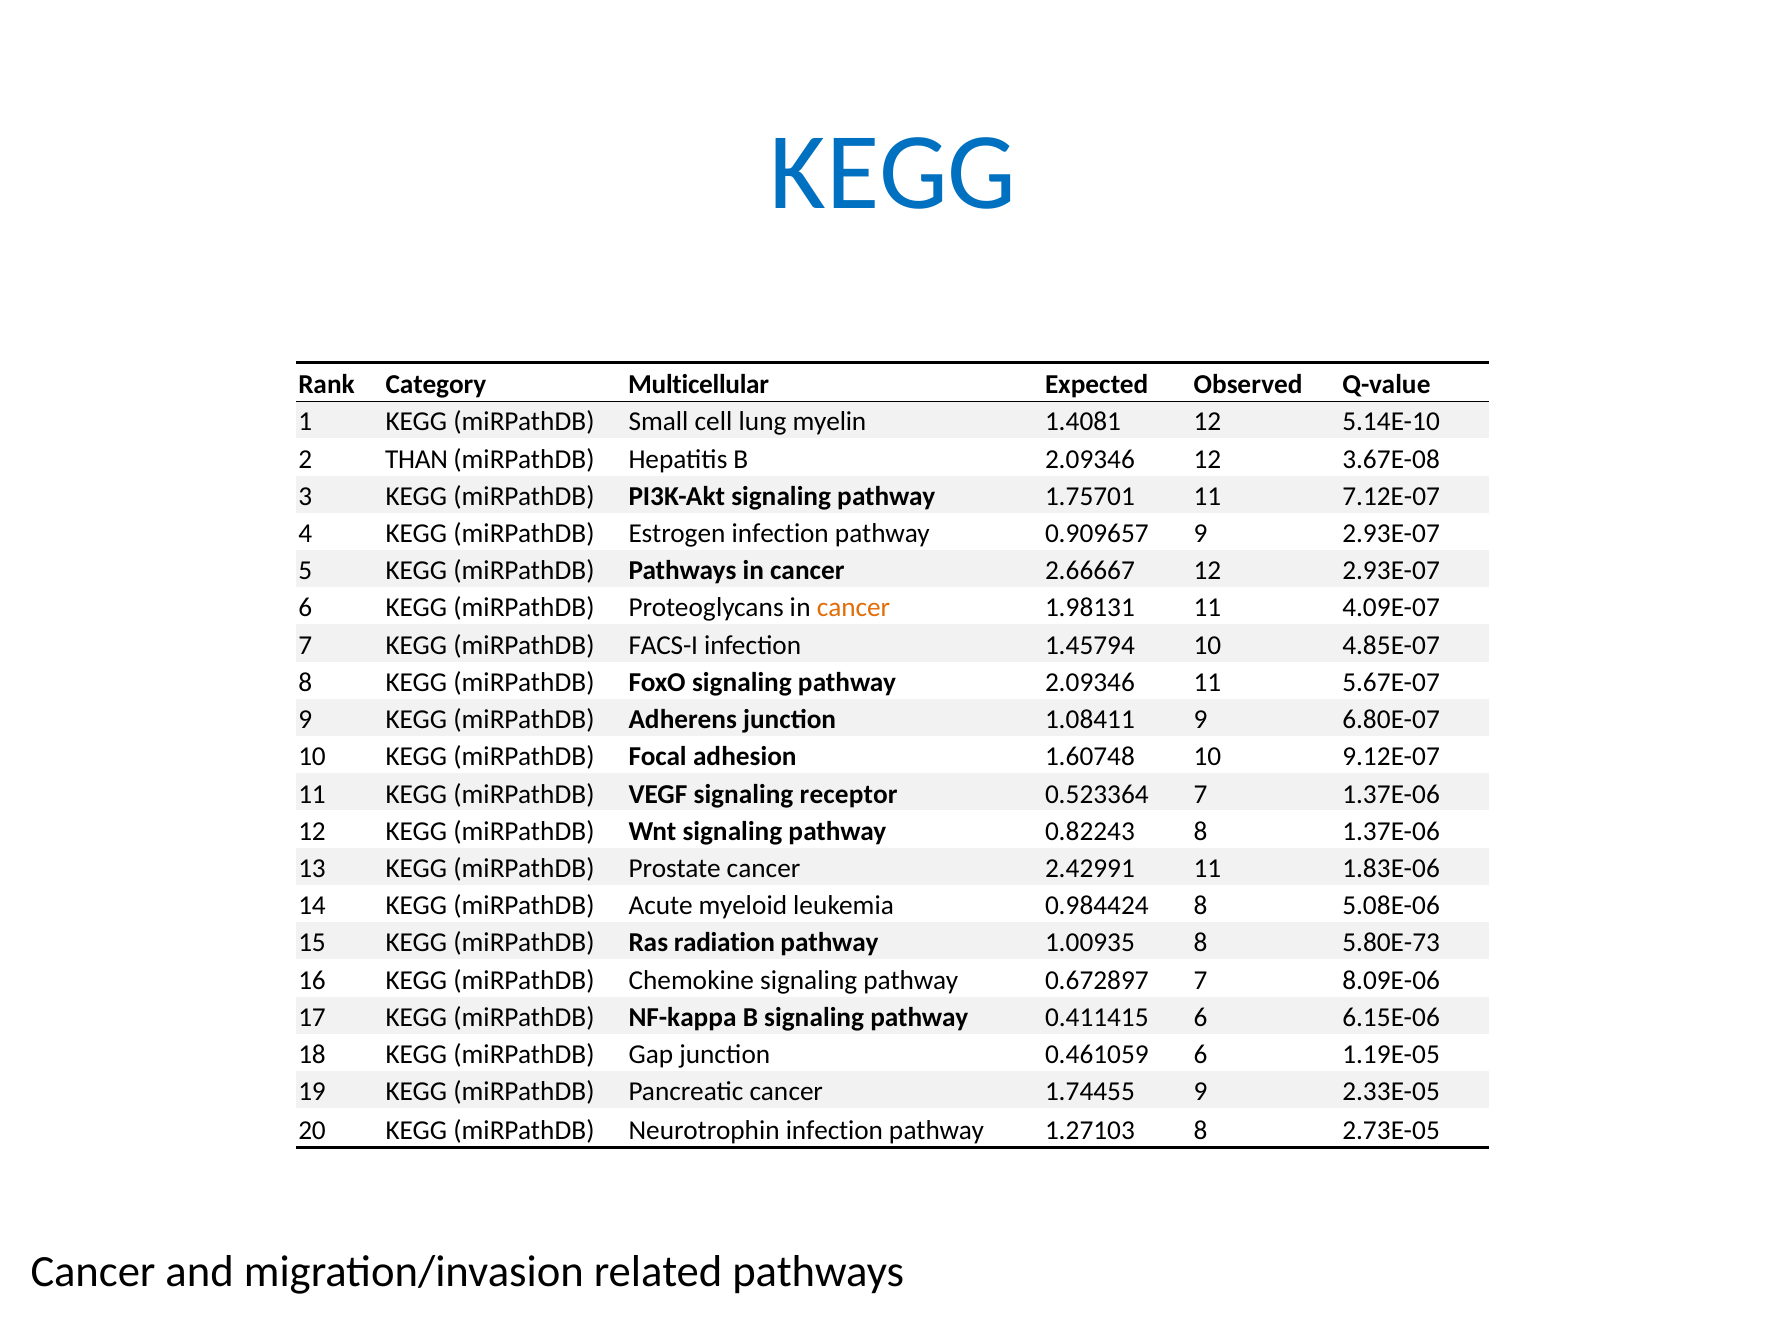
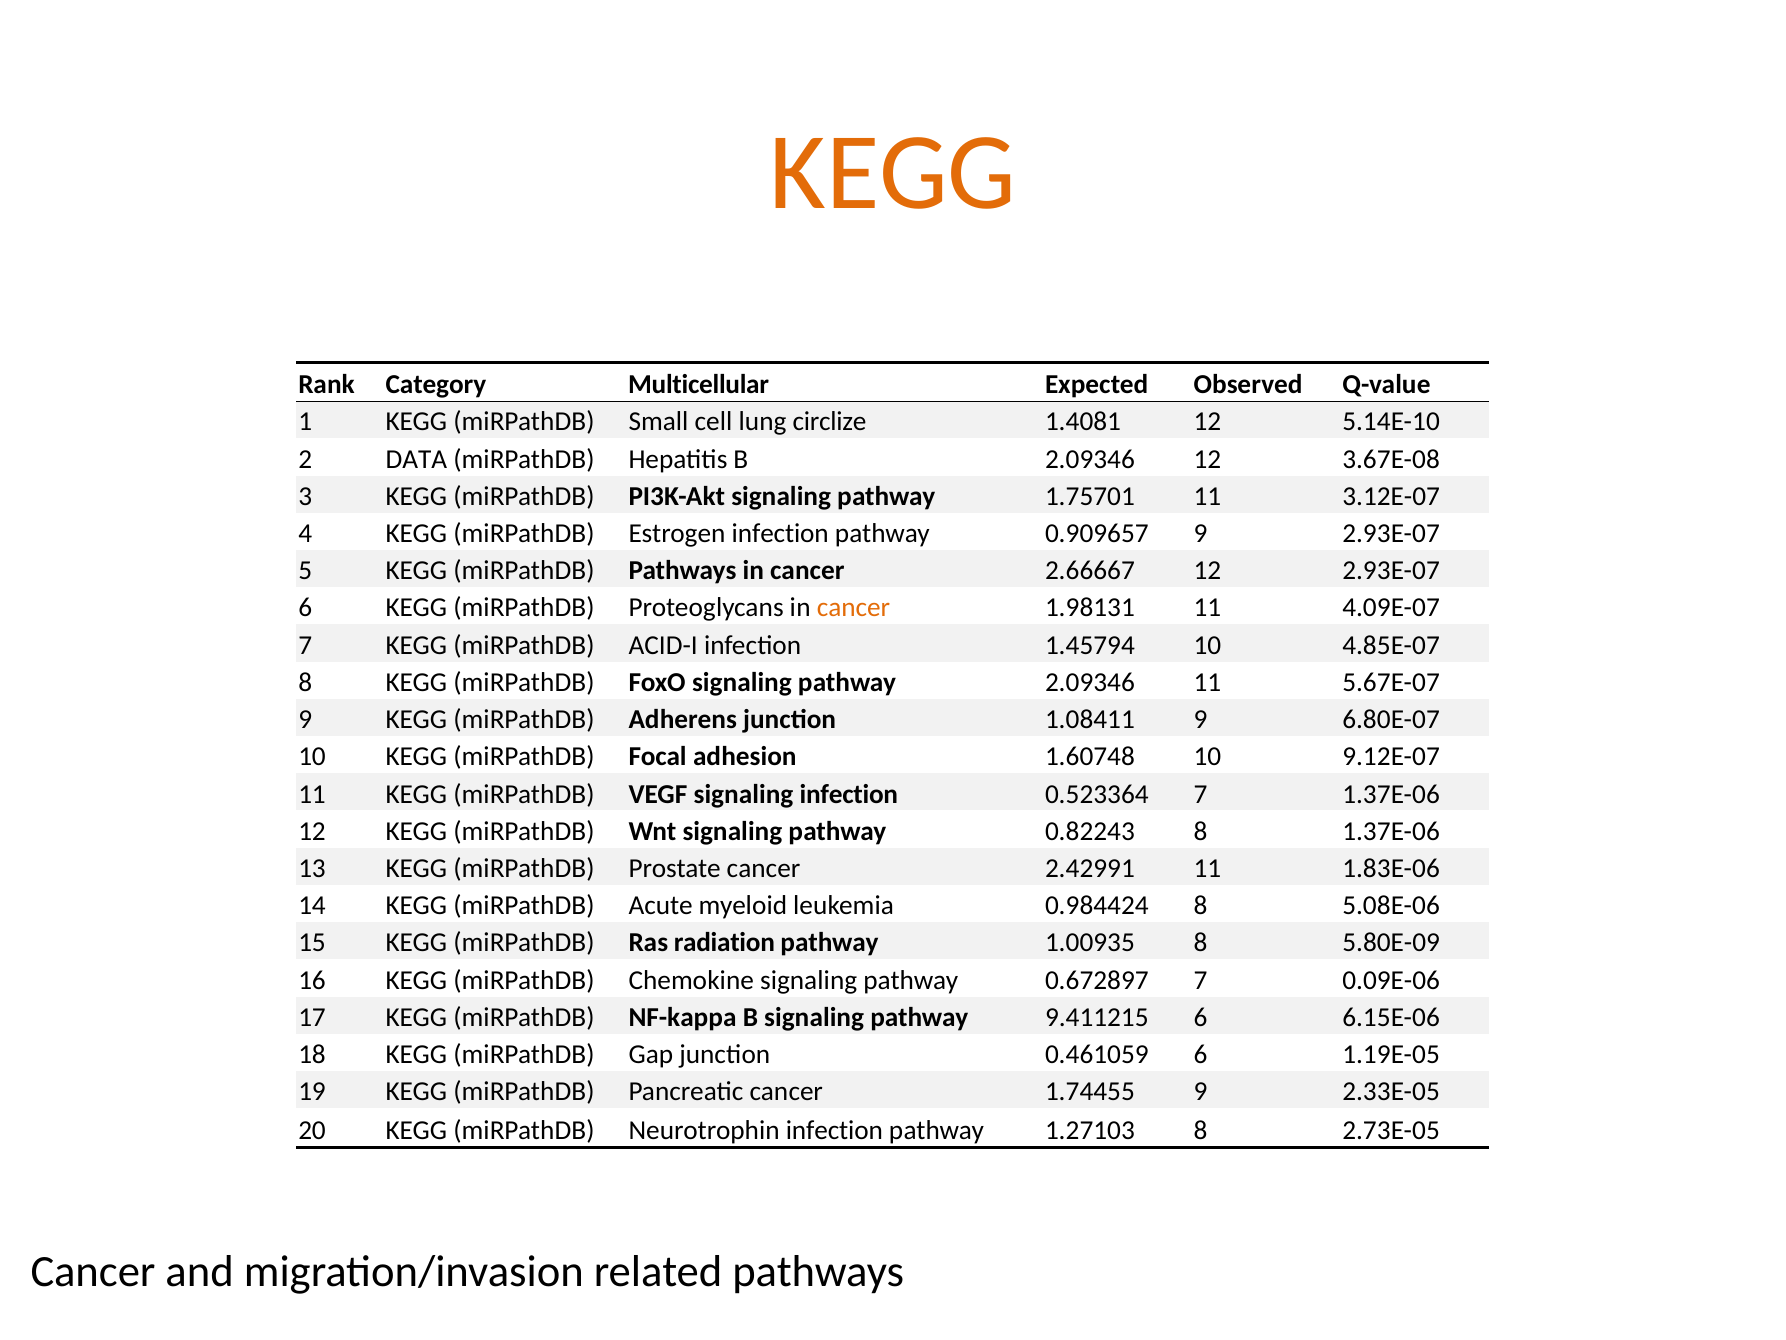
KEGG colour: blue -> orange (893, 173)
myelin: myelin -> circlize (829, 422)
THAN: THAN -> DATA (416, 459)
7.12E-07: 7.12E-07 -> 3.12E-07 (1391, 496)
FACS-I: FACS-I -> ACID-I (663, 645)
signaling receptor: receptor -> infection (849, 794)
5.80E-73: 5.80E-73 -> 5.80E-09 (1391, 942)
8.09E-06: 8.09E-06 -> 0.09E-06 (1391, 980)
0.411415: 0.411415 -> 9.411215 (1097, 1017)
